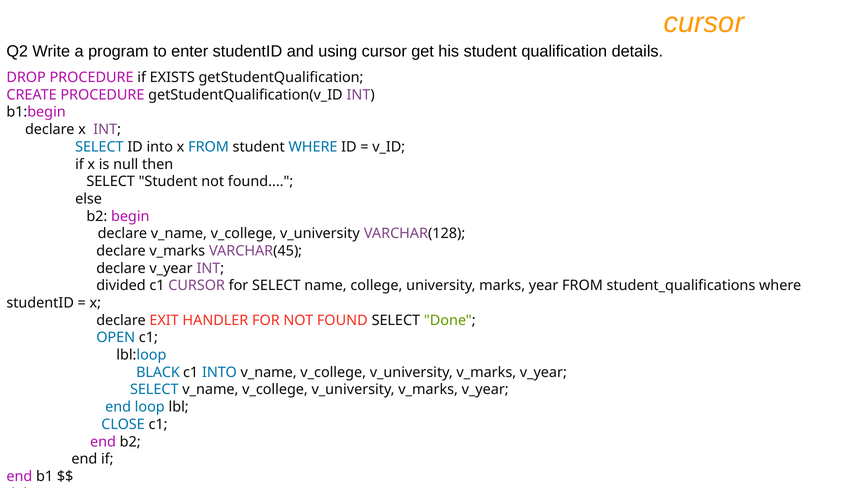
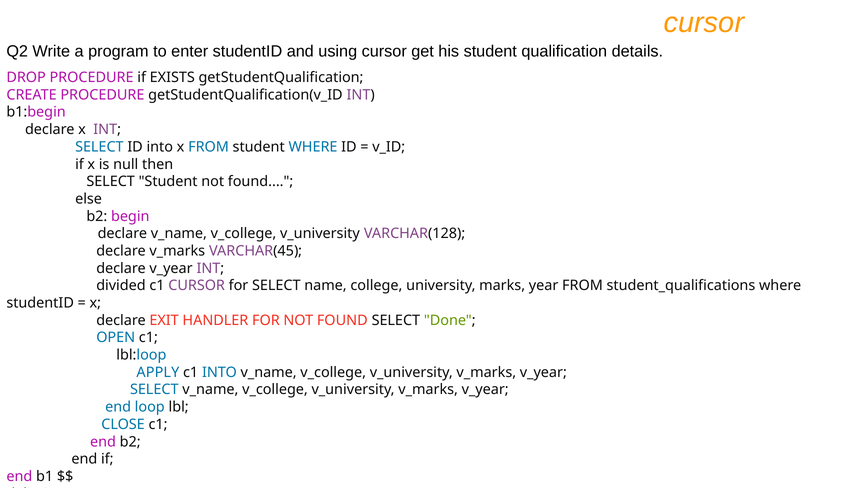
BLACK: BLACK -> APPLY (158, 372)
